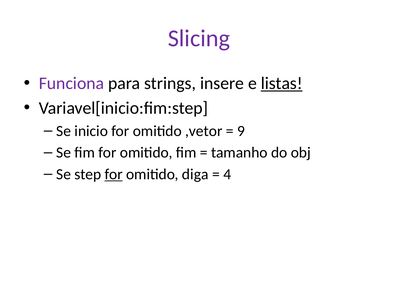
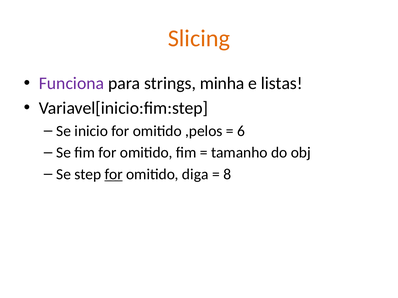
Slicing colour: purple -> orange (199, 39)
insere: insere -> minha (222, 83)
listas underline: present -> none (282, 83)
,vetor: ,vetor -> ,pelos (204, 131)
9: 9 -> 6 (241, 131)
4: 4 -> 8 (227, 174)
